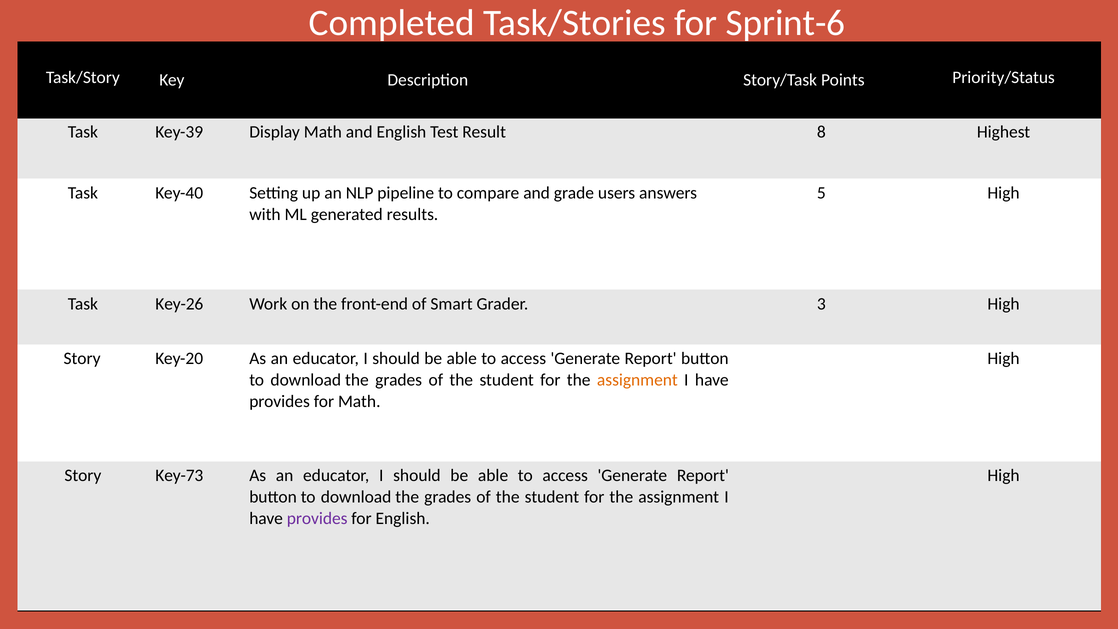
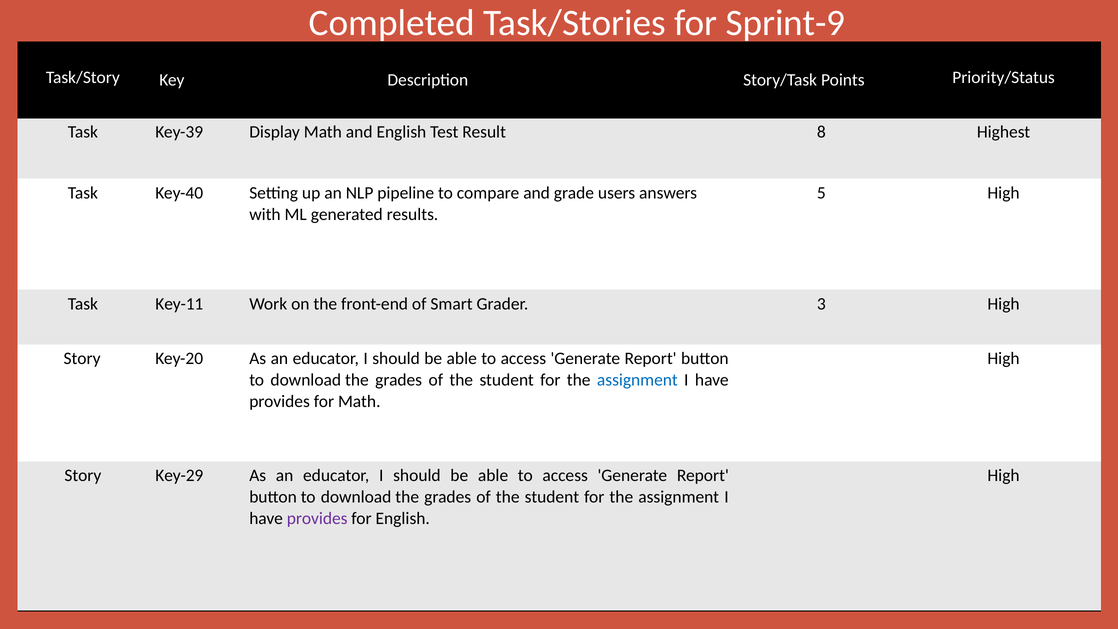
Sprint-6: Sprint-6 -> Sprint-9 (786, 23)
Key-26: Key-26 -> Key-11 (179, 304)
assignment colour: orange -> blue (637, 380)
Key-73: Key-73 -> Key-29 (179, 476)
